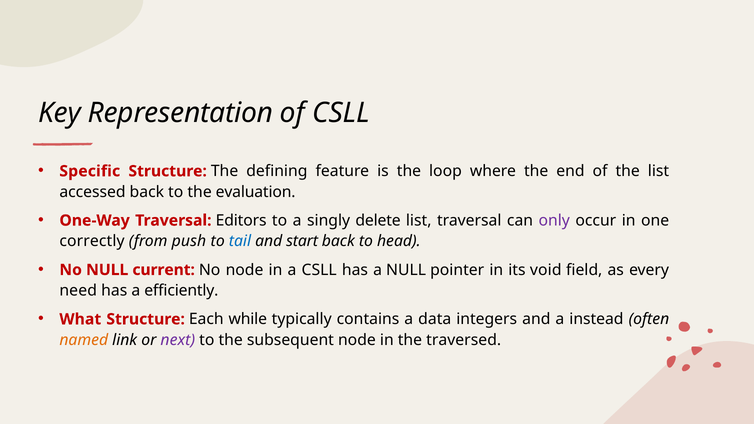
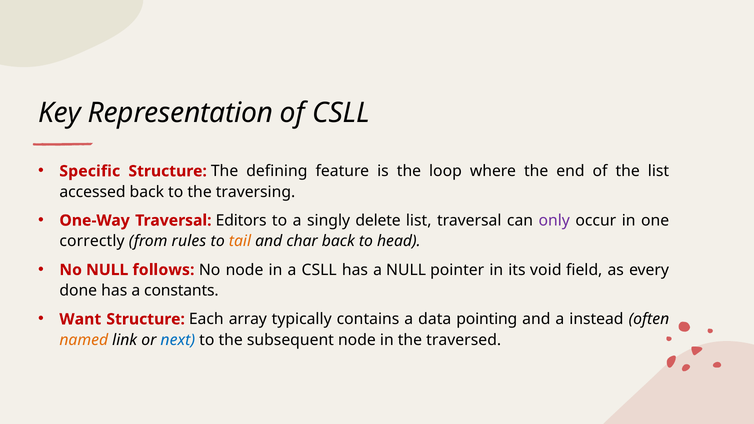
evaluation: evaluation -> traversing (256, 192)
push: push -> rules (189, 241)
tail colour: blue -> orange (240, 241)
start: start -> char (302, 241)
current: current -> follows (163, 270)
need: need -> done (78, 291)
efficiently: efficiently -> constants (181, 291)
What: What -> Want (80, 319)
while: while -> array (248, 319)
integers: integers -> pointing (487, 319)
next colour: purple -> blue (178, 340)
